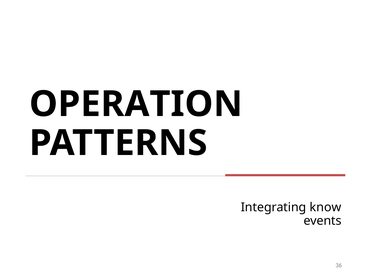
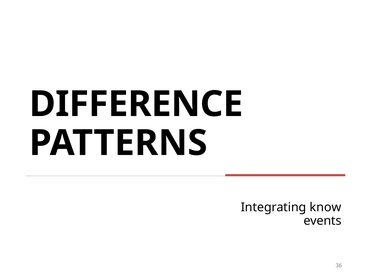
OPERATION: OPERATION -> DIFFERENCE (136, 104)
